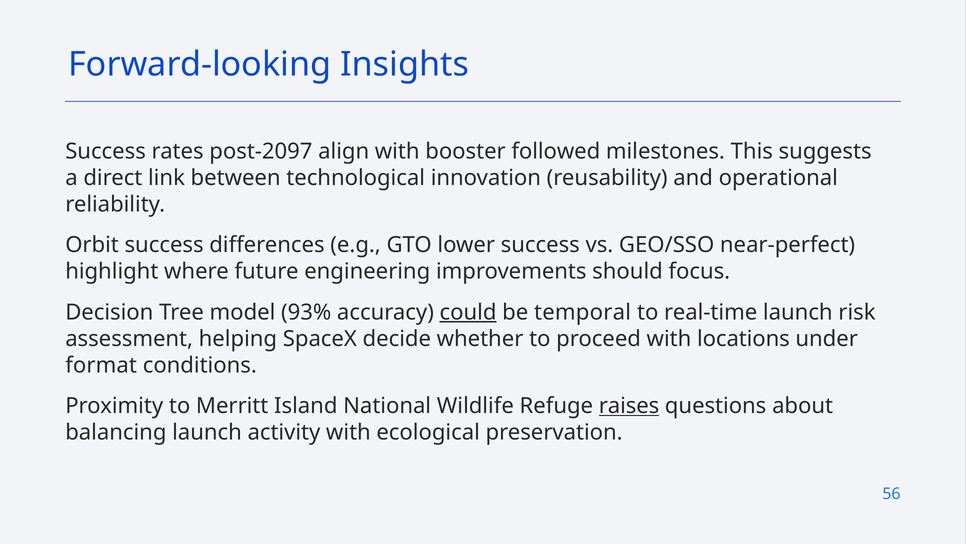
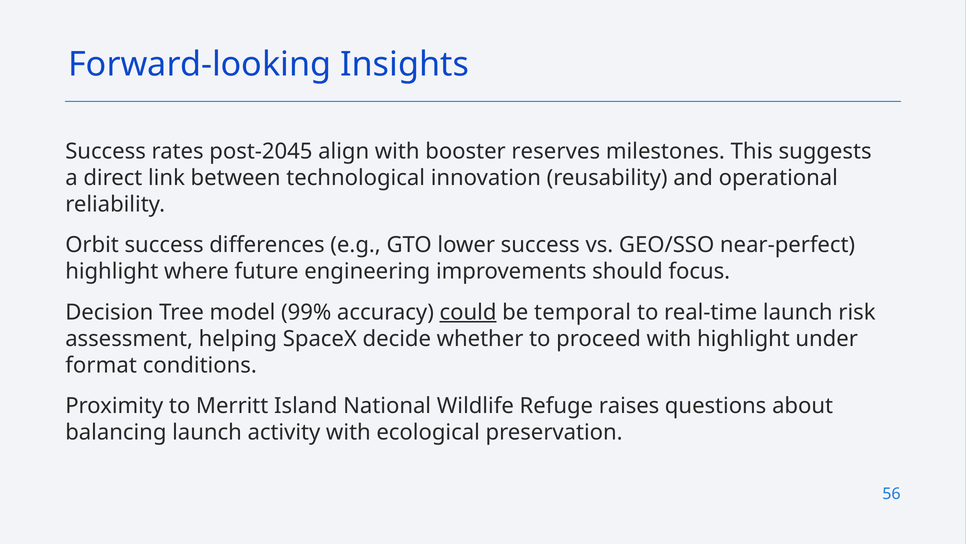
post‑2097: post‑2097 -> post‑2045 (261, 151)
followed: followed -> reserves (556, 151)
93%: 93% -> 99% (306, 312)
with locations: locations -> highlight (743, 338)
raises underline: present -> none (629, 406)
